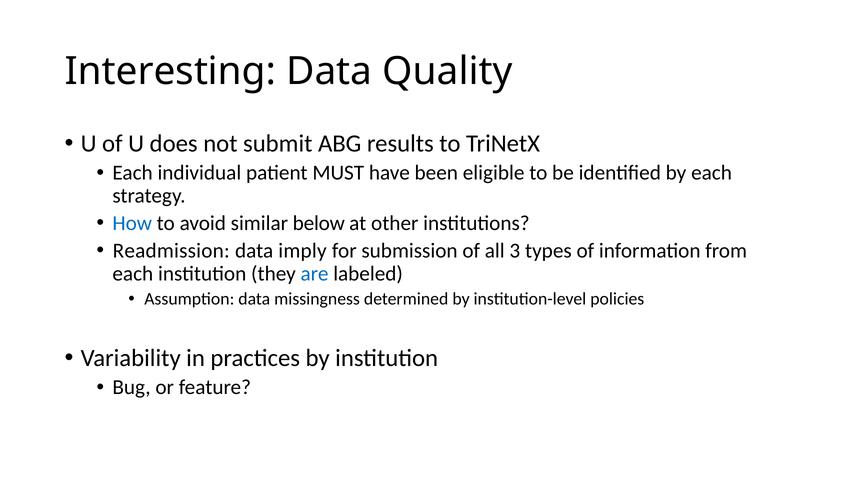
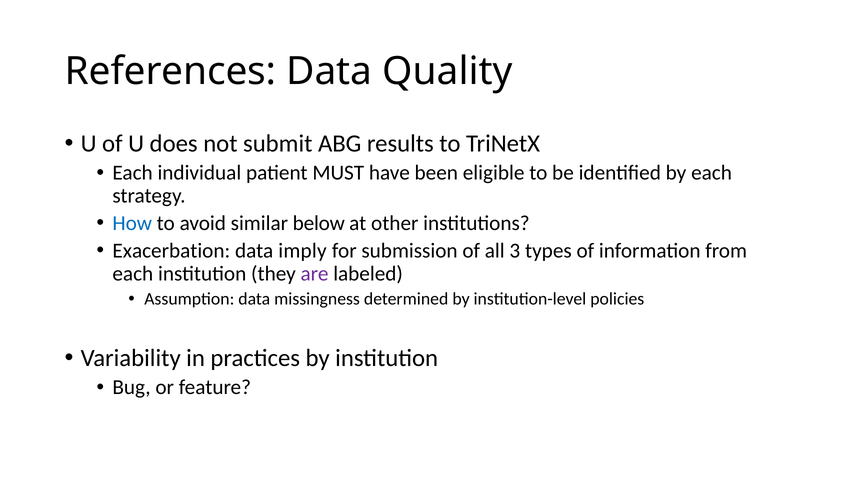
Interesting: Interesting -> References (170, 71)
Readmission: Readmission -> Exacerbation (171, 250)
are colour: blue -> purple (315, 273)
